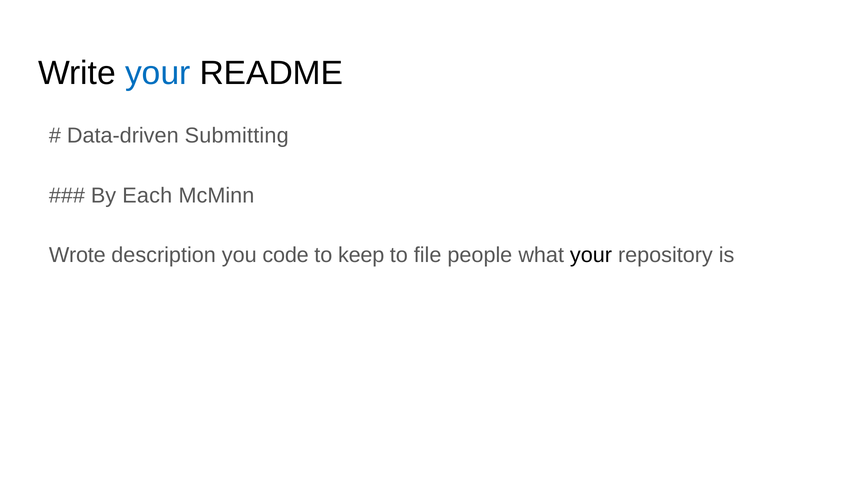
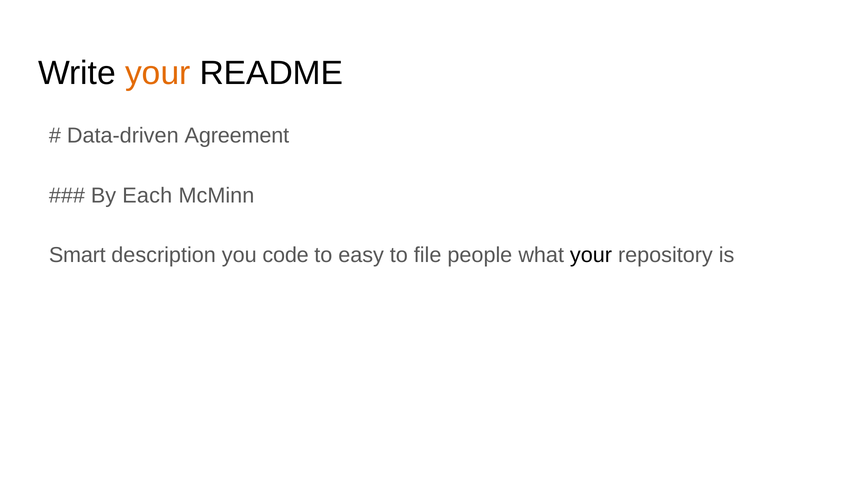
your colour: blue -> orange (158, 73)
Submitting: Submitting -> Agreement (237, 136)
Wrote: Wrote -> Smart (77, 255)
keep: keep -> easy (361, 255)
